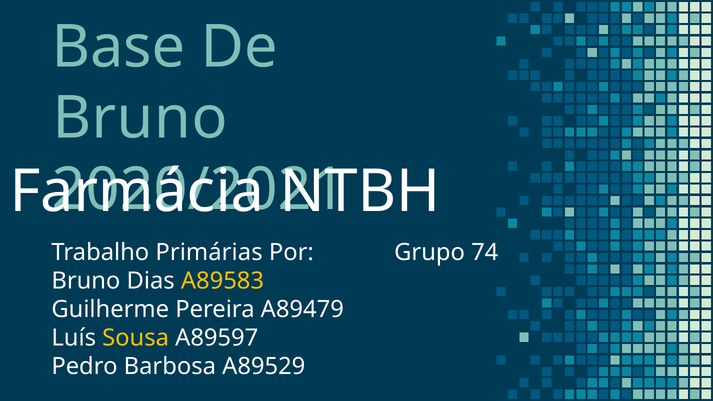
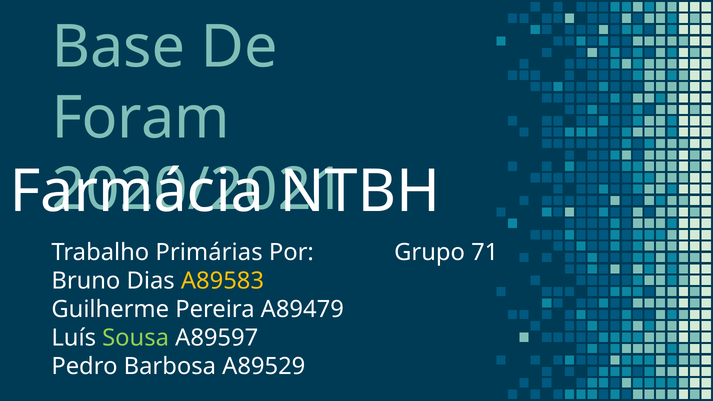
Bruno: Bruno -> Foram (141, 118)
74: 74 -> 71 (485, 253)
Sousa colour: yellow -> light green (136, 338)
